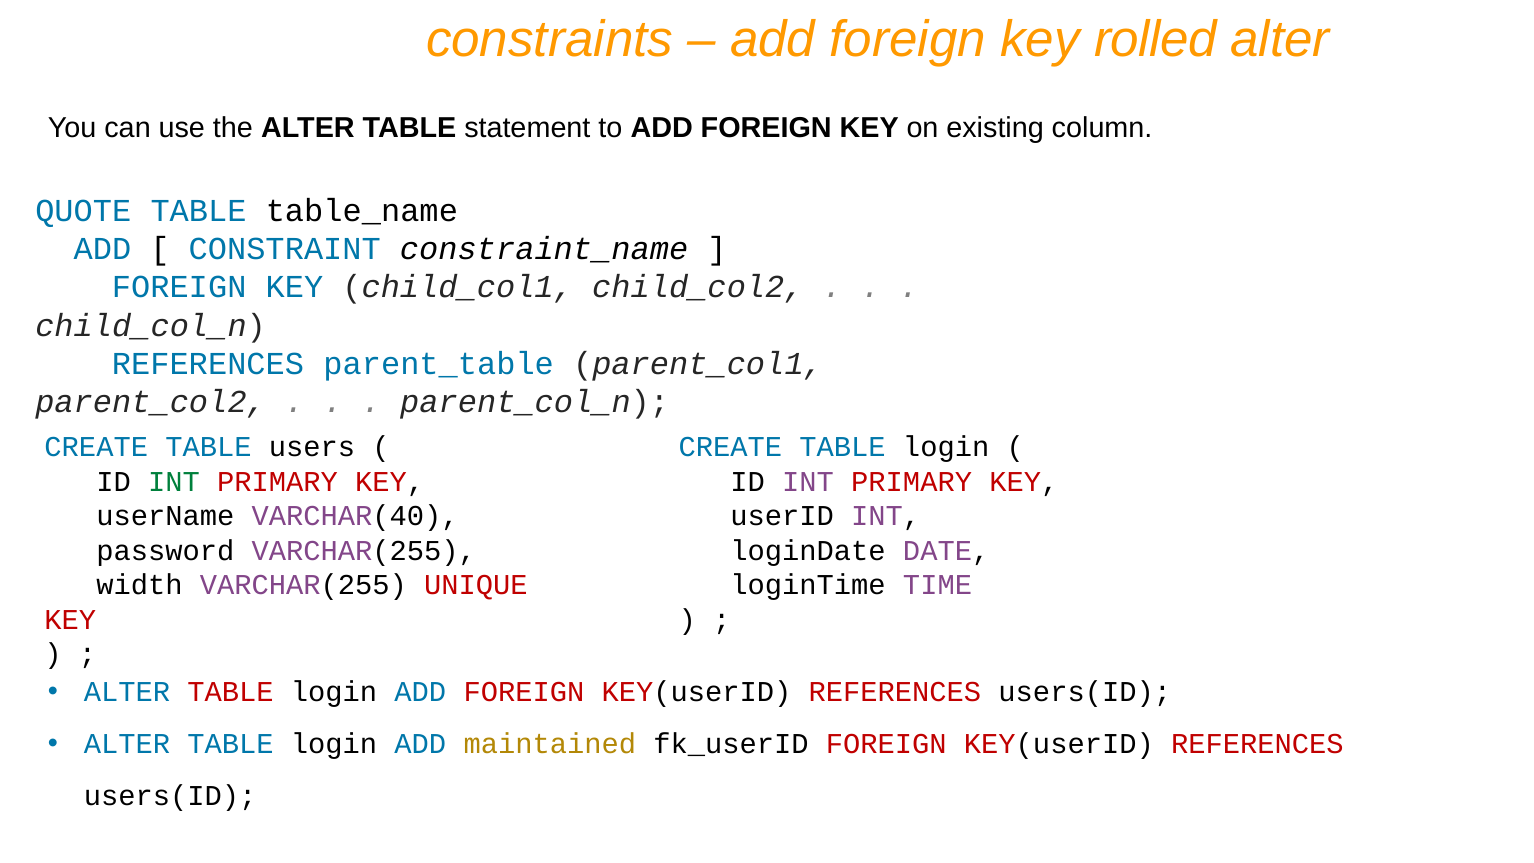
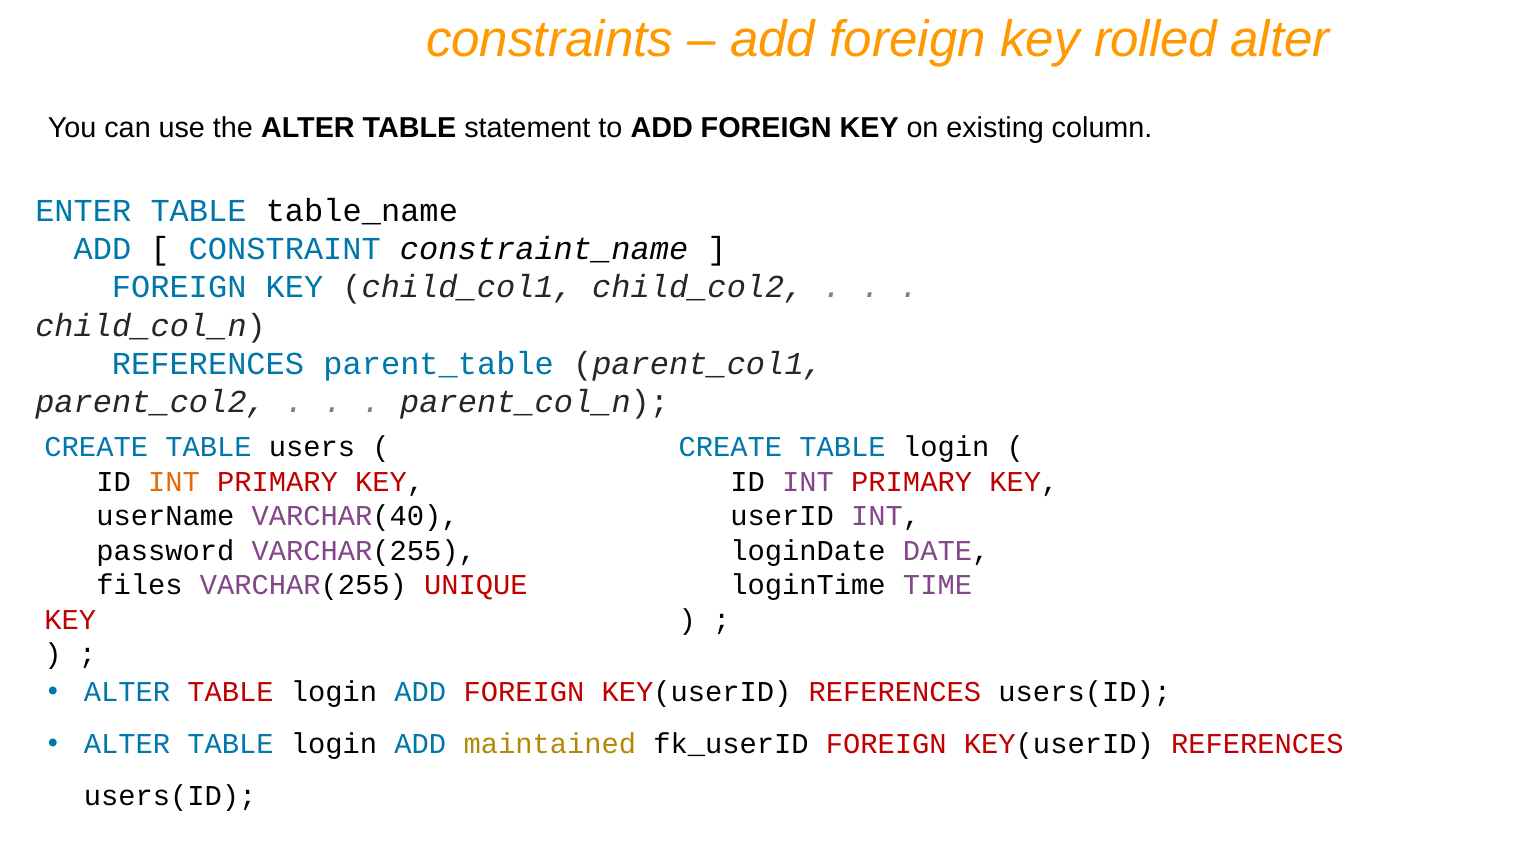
QUOTE: QUOTE -> ENTER (83, 210)
INT colour: green -> orange (174, 482)
width: width -> files (139, 585)
